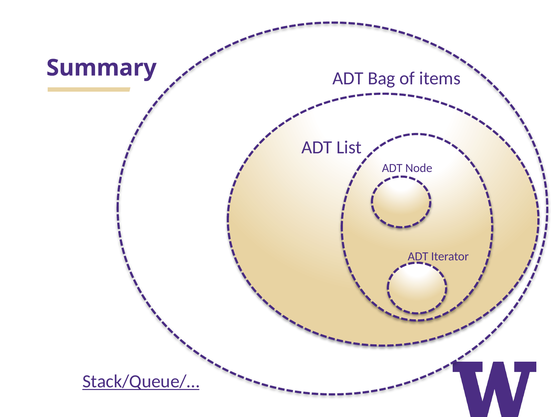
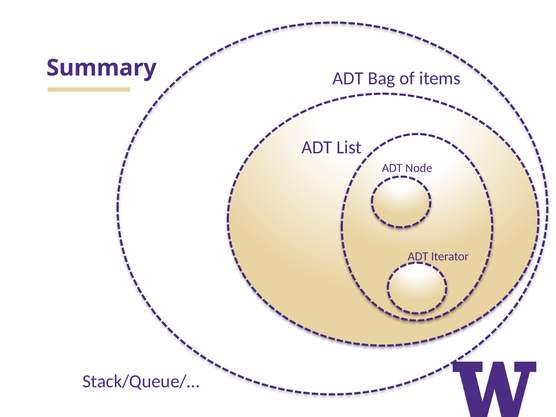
Stack/Queue/… underline: present -> none (141, 381)
